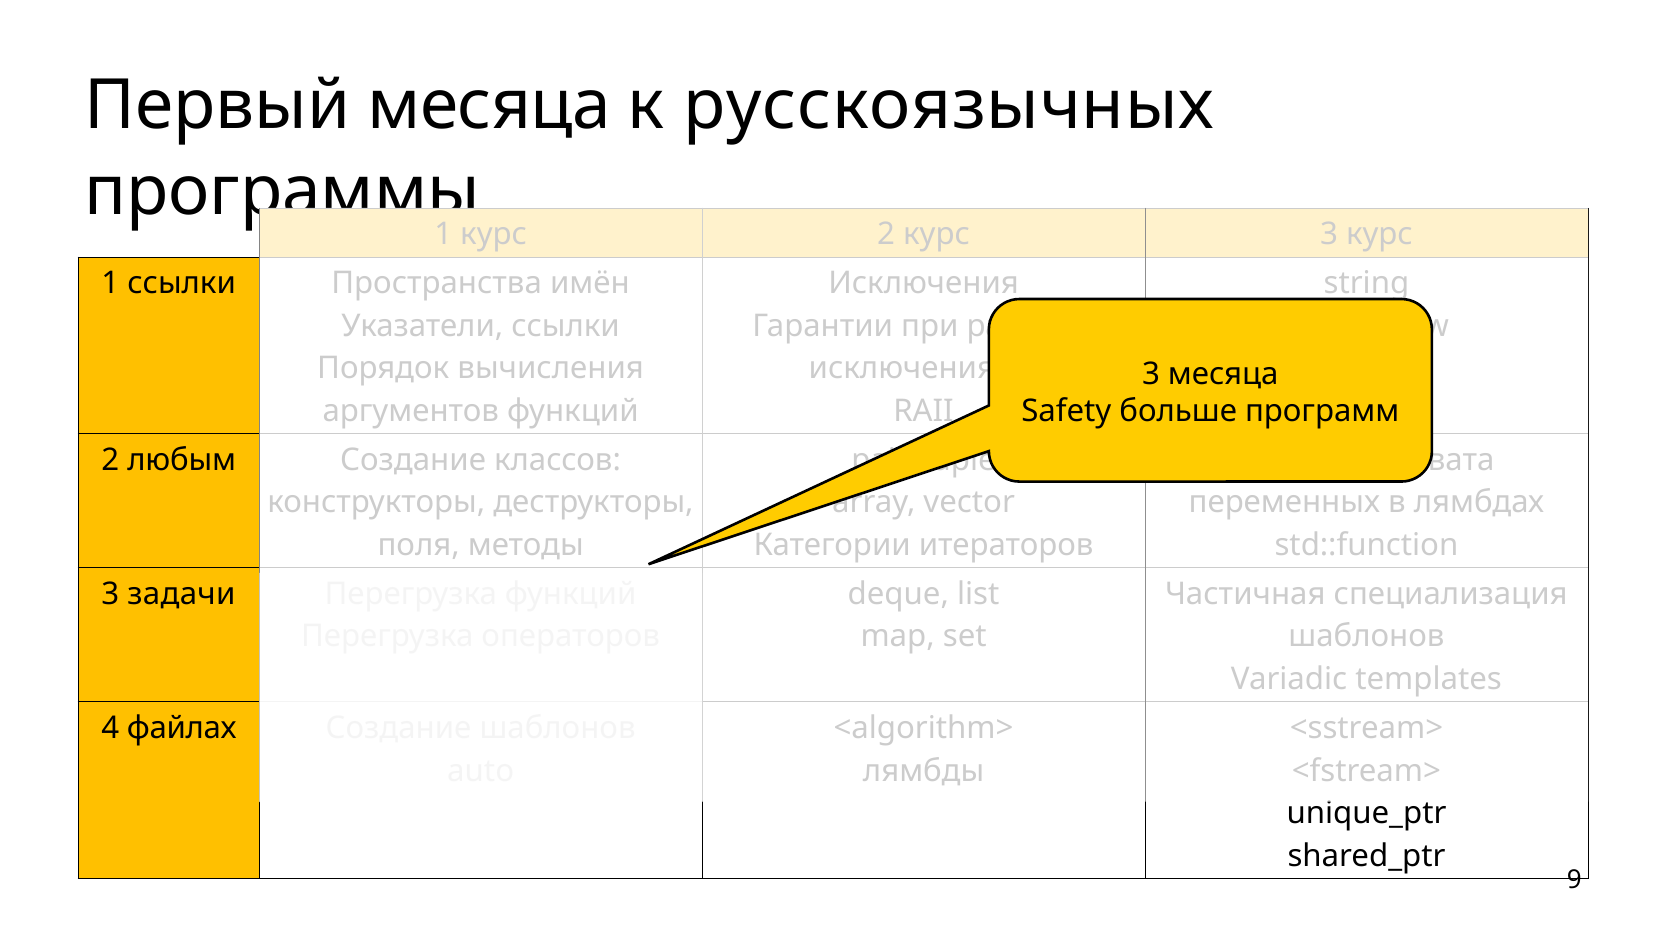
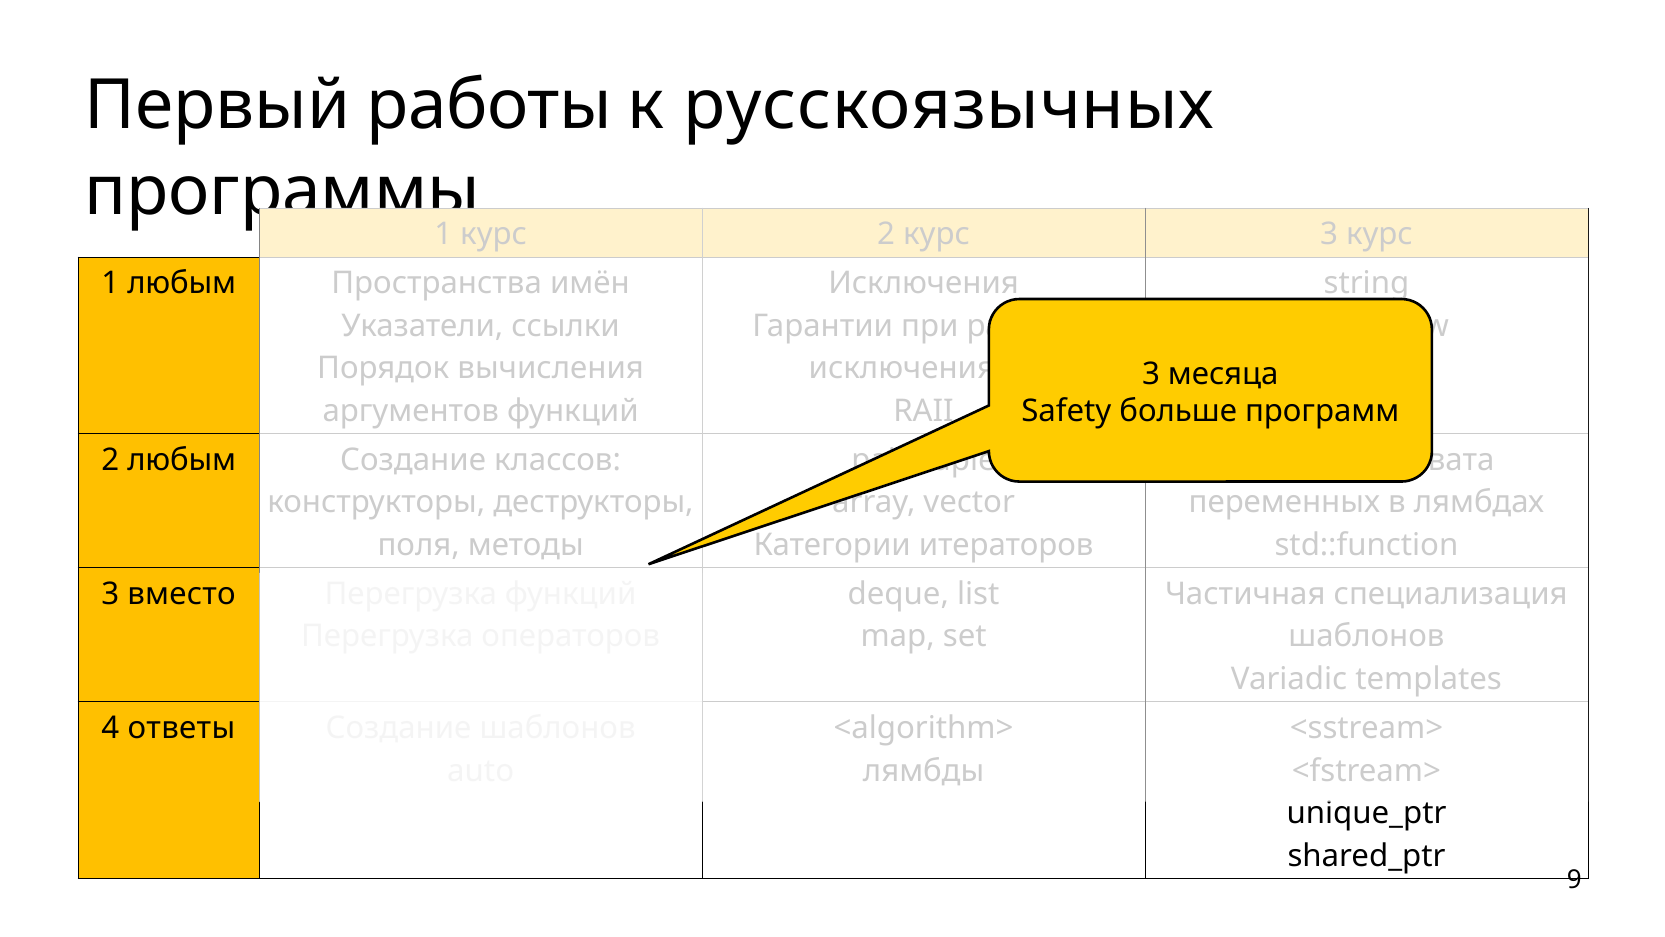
Первый месяца: месяца -> работы (489, 105)
1 ссылки: ссылки -> любым (182, 283)
задачи: задачи -> вместо (181, 594)
файлах: файлах -> ответы (181, 728)
